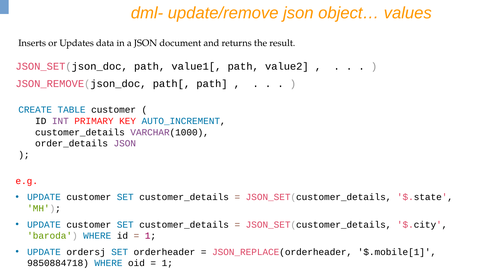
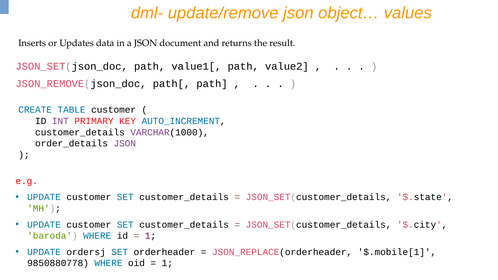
9850884718: 9850884718 -> 9850880778 (58, 263)
